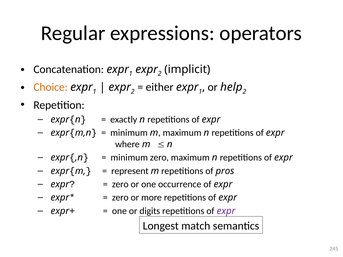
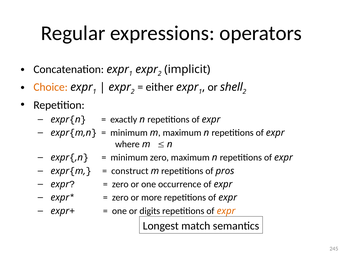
help: help -> shell (231, 87)
represent: represent -> construct (130, 171)
expr colour: purple -> orange (226, 211)
